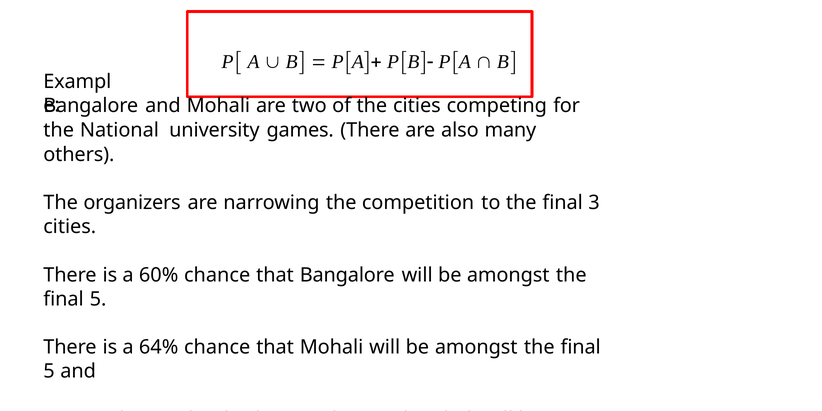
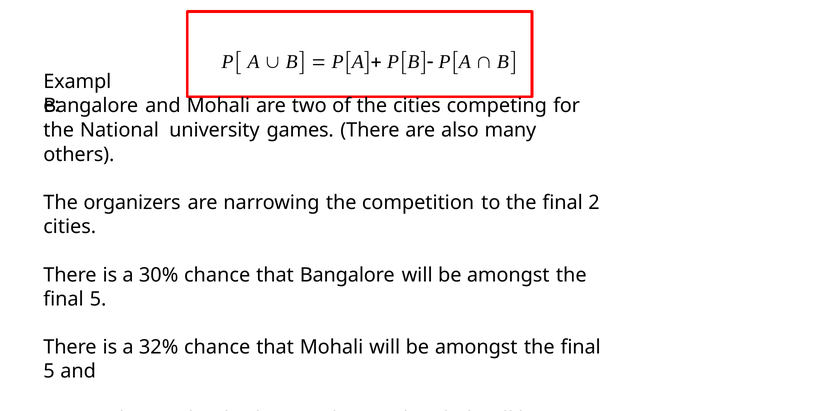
3: 3 -> 2 (594, 203)
60%: 60% -> 30% (159, 275)
64%: 64% -> 32% (159, 347)
